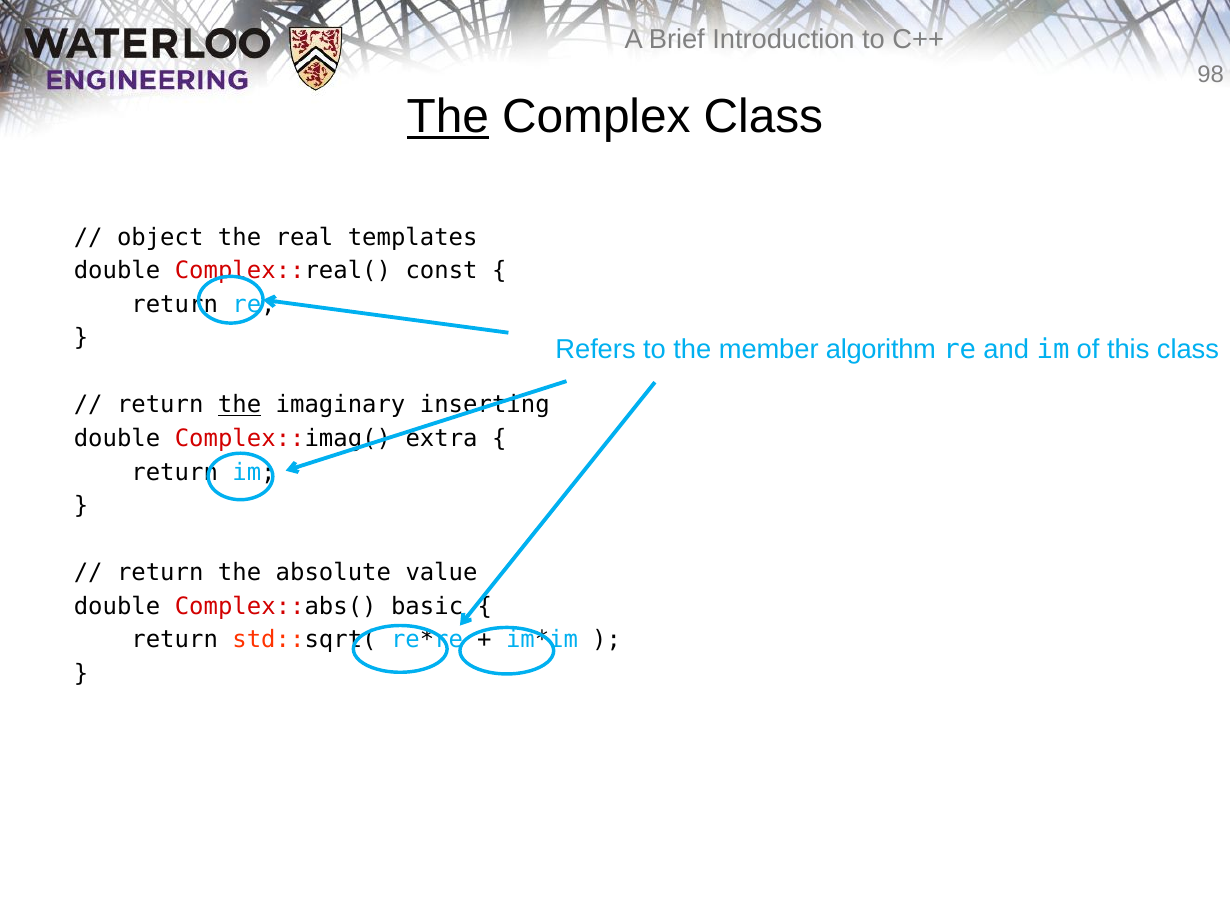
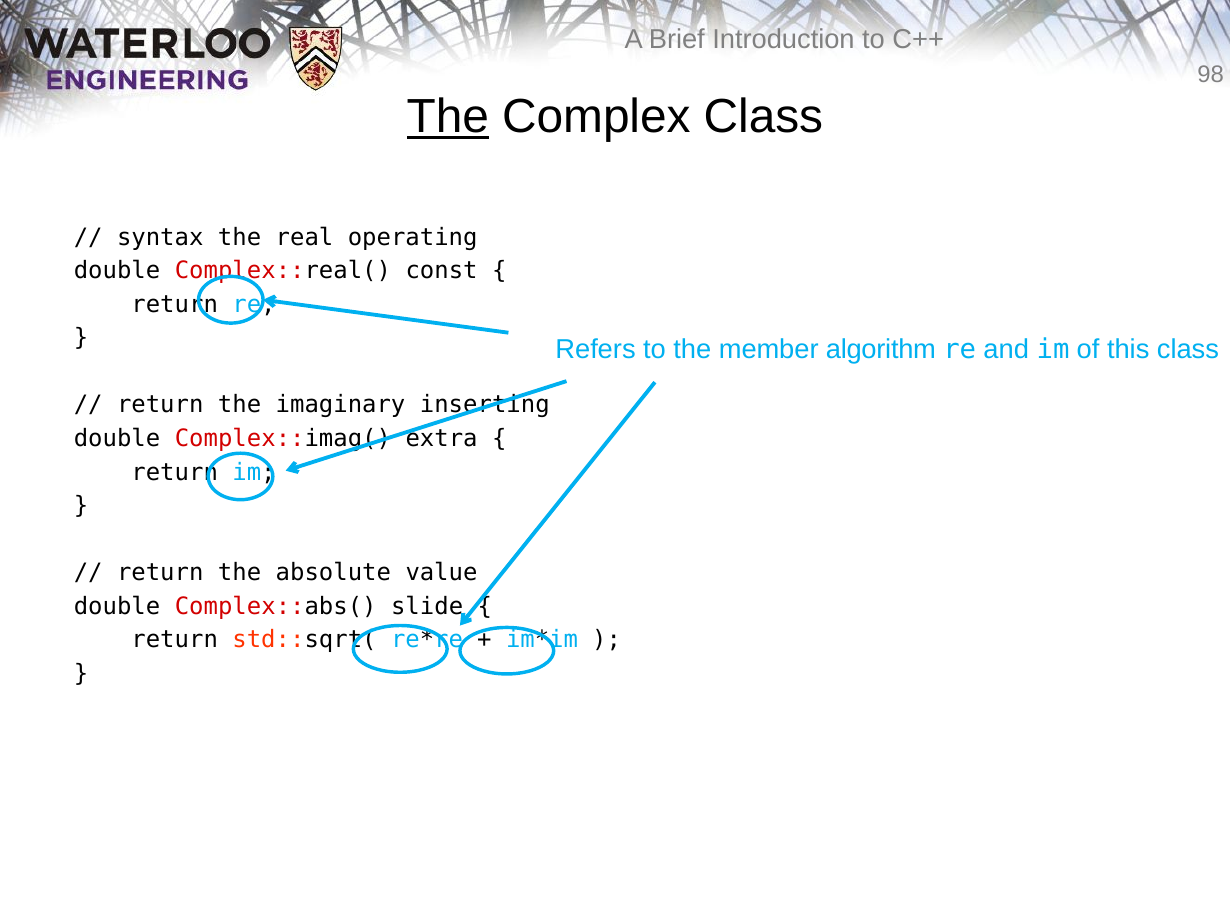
object: object -> syntax (160, 237)
templates: templates -> operating (413, 237)
the underline: present -> none (240, 405)
basic: basic -> slide (427, 607)
